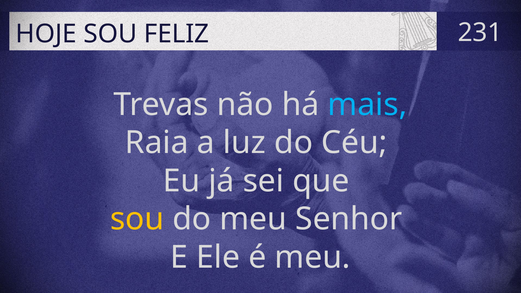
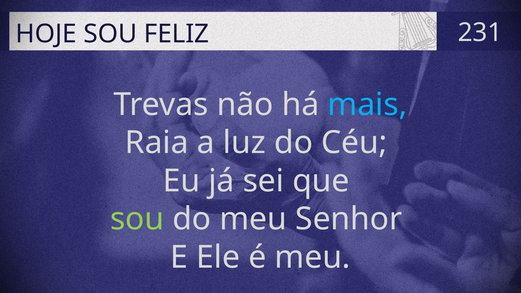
sou colour: yellow -> light green (137, 219)
